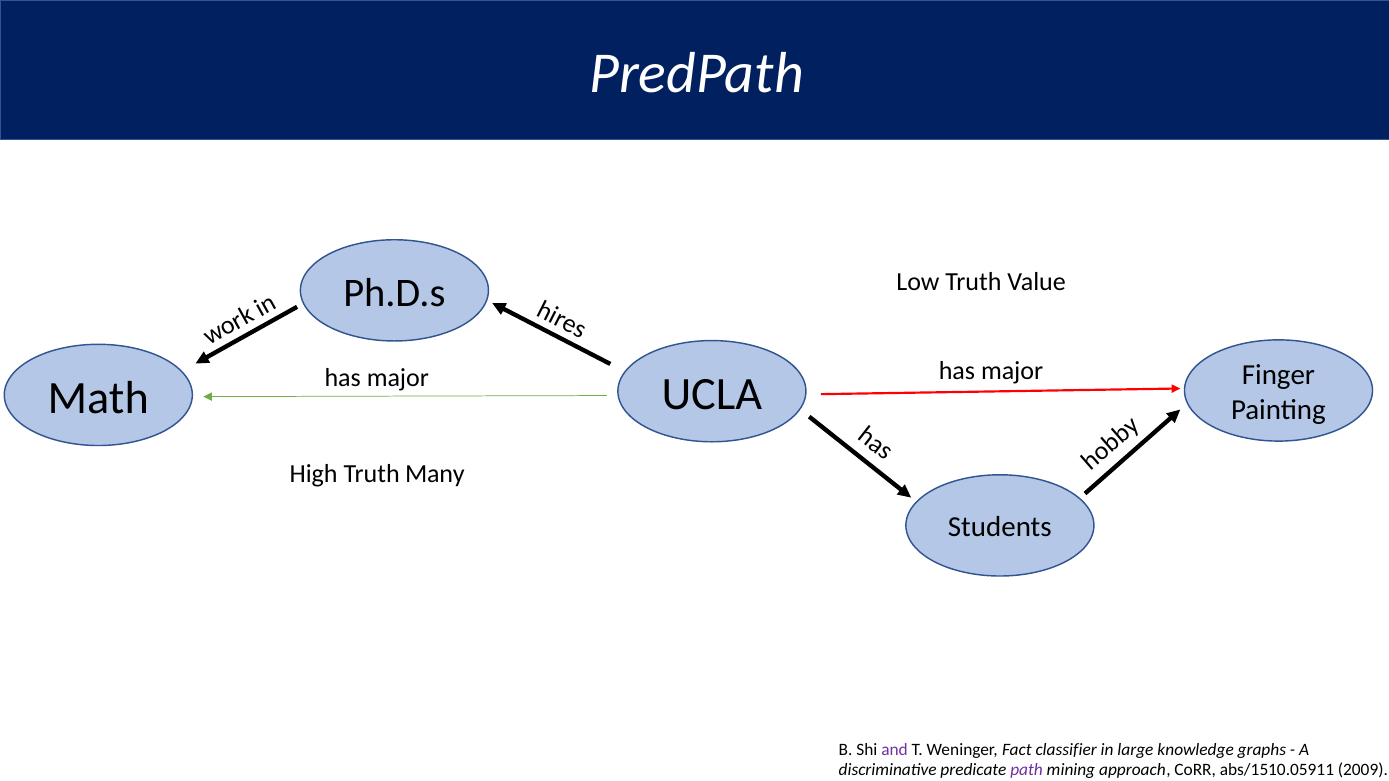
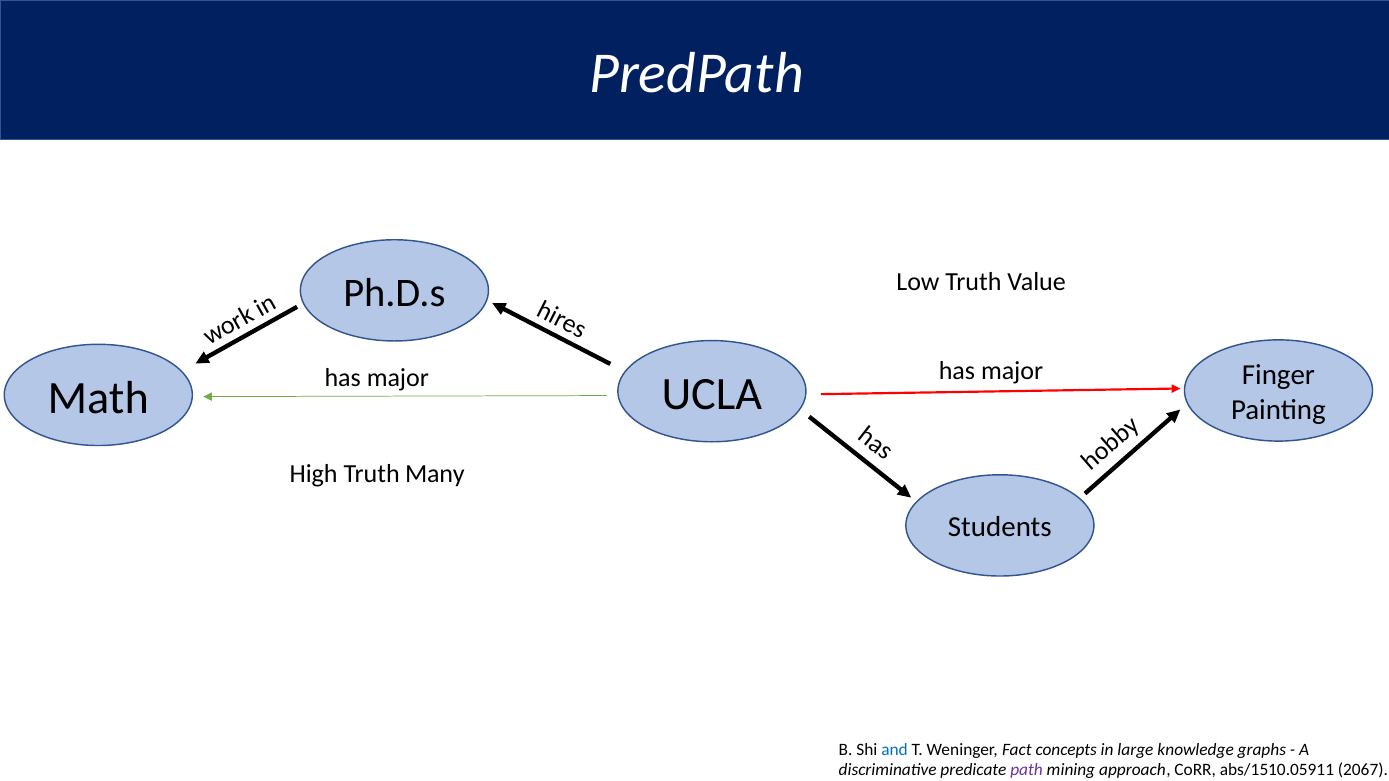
and colour: purple -> blue (895, 750)
classifier: classifier -> concepts (1066, 750)
2009: 2009 -> 2067 (1363, 770)
